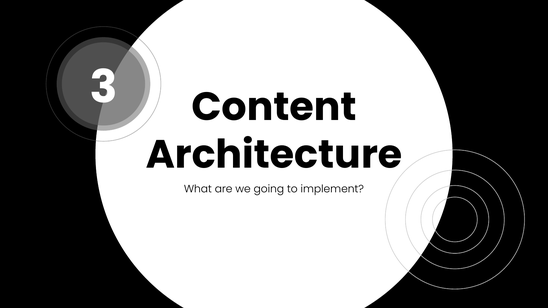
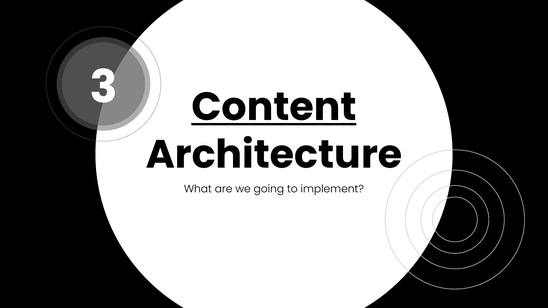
Content underline: none -> present (274, 107)
